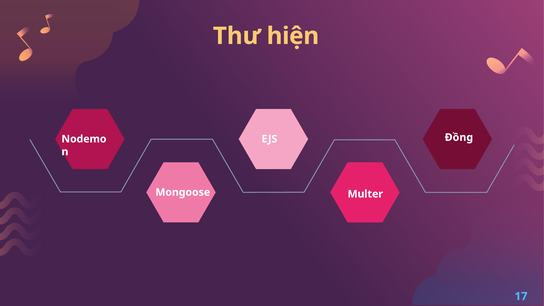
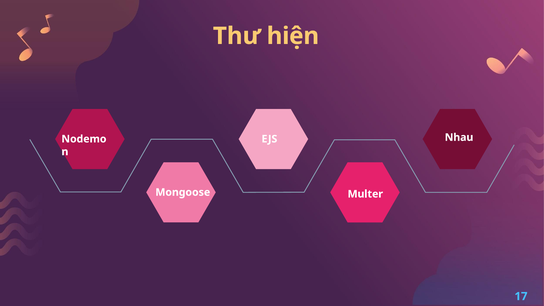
Đồng: Đồng -> Nhau (459, 137)
